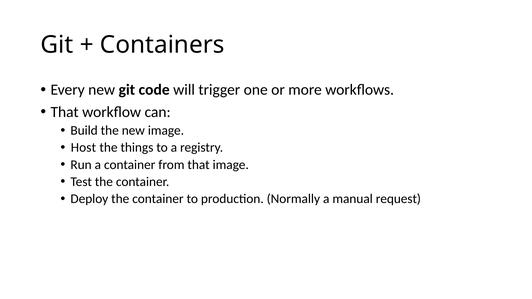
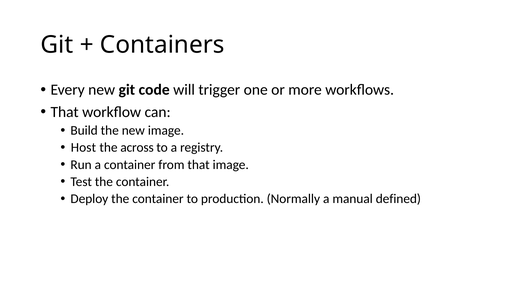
things: things -> across (137, 148)
request: request -> defined (398, 199)
